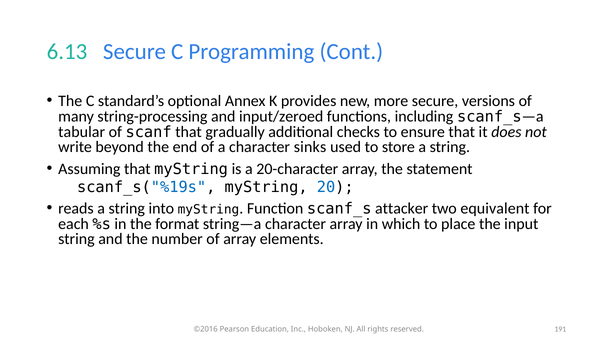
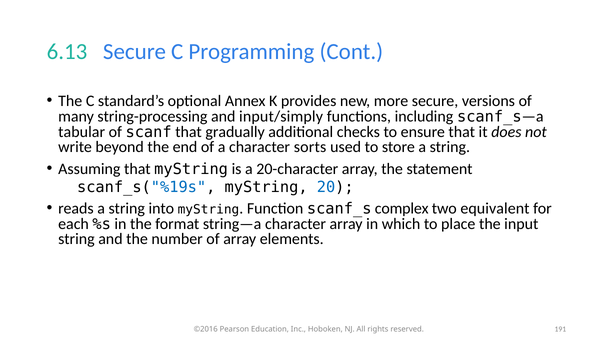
input/zeroed: input/zeroed -> input/simply (281, 116)
sinks: sinks -> sorts (310, 147)
attacker: attacker -> complex (402, 208)
